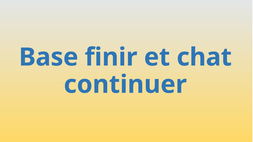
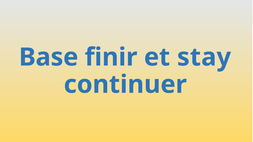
chat: chat -> stay (204, 57)
